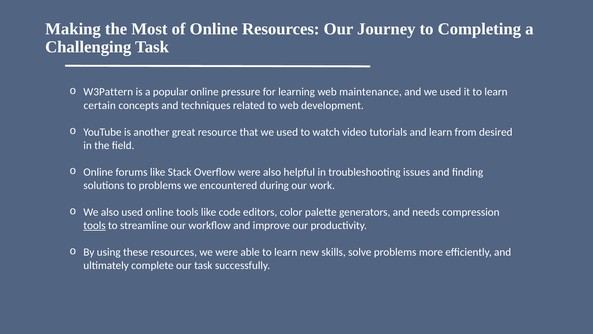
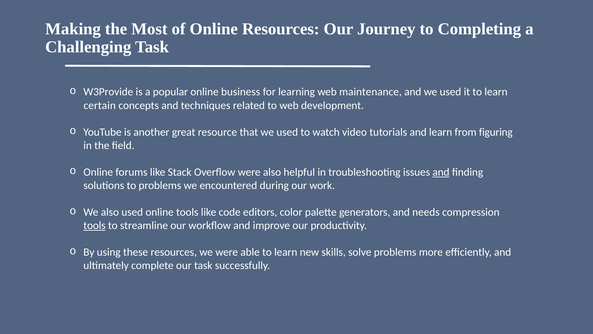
W3Pattern: W3Pattern -> W3Provide (108, 92)
pressure: pressure -> business (241, 92)
desired: desired -> figuring (496, 132)
and underline: none -> present (441, 172)
